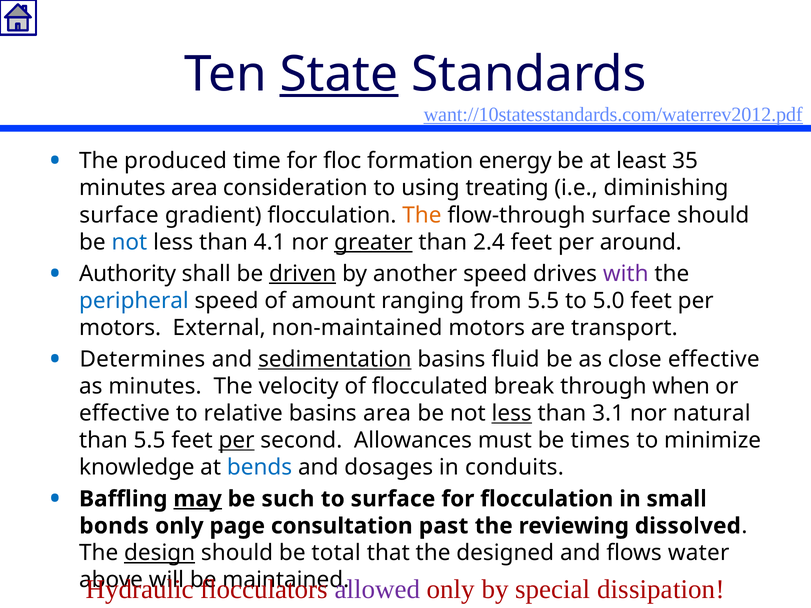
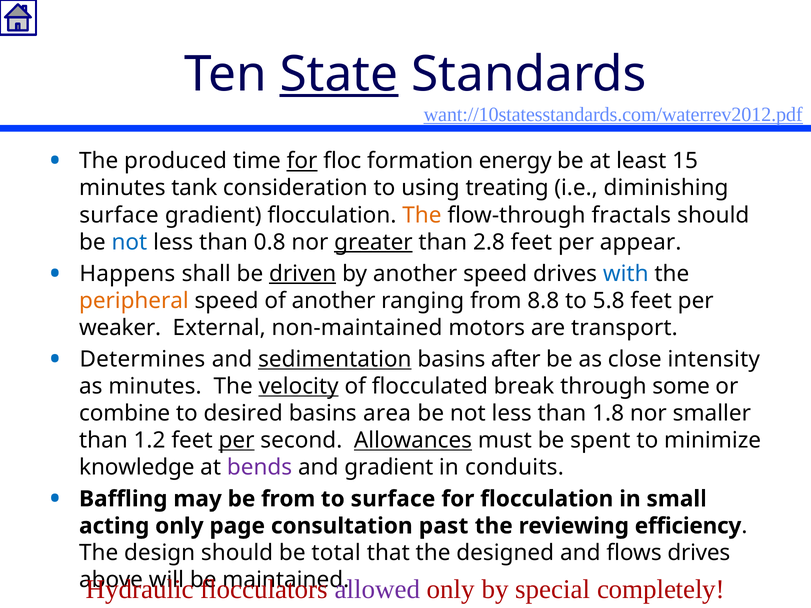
for underline: none -> present (302, 161)
35: 35 -> 15 (685, 161)
minutes area: area -> tank (194, 188)
flow‑through surface: surface -> fractals (631, 215)
4.1: 4.1 -> 0.8 (270, 242)
2.4: 2.4 -> 2.8 (489, 242)
around: around -> appear (641, 242)
Authority: Authority -> Happens (127, 274)
with colour: purple -> blue (626, 274)
peripheral colour: blue -> orange (134, 301)
of amount: amount -> another (334, 301)
from 5.5: 5.5 -> 8.8 (543, 301)
5.0: 5.0 -> 5.8 (609, 301)
motors: motors -> weaker (120, 328)
fluid: fluid -> after (516, 359)
close effective: effective -> intensity (714, 359)
velocity underline: none -> present (299, 386)
when: when -> some (681, 386)
effective: effective -> combine (125, 413)
relative: relative -> desired (243, 413)
less underline: present -> none (512, 413)
3.1: 3.1 -> 1.8 (608, 413)
natural: natural -> smaller (712, 413)
than 5.5: 5.5 -> 1.2 (150, 441)
Allowances underline: none -> present (413, 441)
times: times -> spent (600, 441)
bends colour: blue -> purple (260, 468)
and dosages: dosages -> gradient (389, 468)
may underline: present -> none (198, 499)
be such: such -> from (288, 499)
bonds: bonds -> acting (114, 526)
dissolved: dissolved -> efficiency (688, 526)
design underline: present -> none (160, 553)
flows water: water -> drives (699, 553)
dissipation: dissipation -> completely (661, 589)
